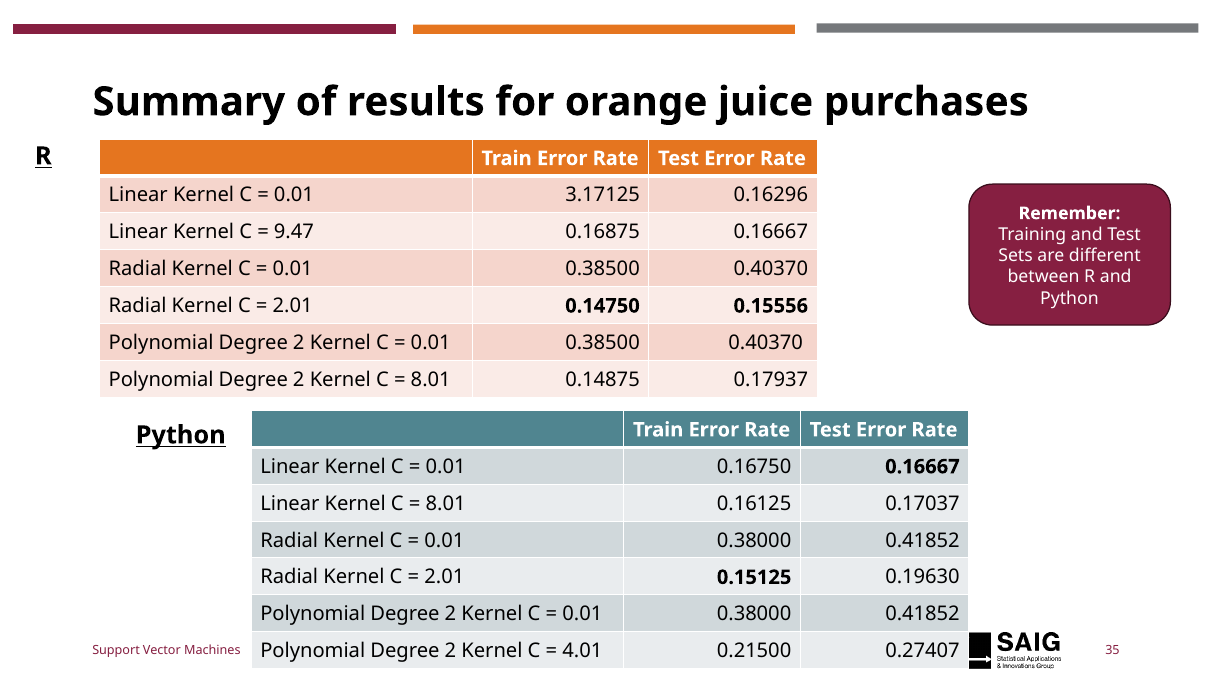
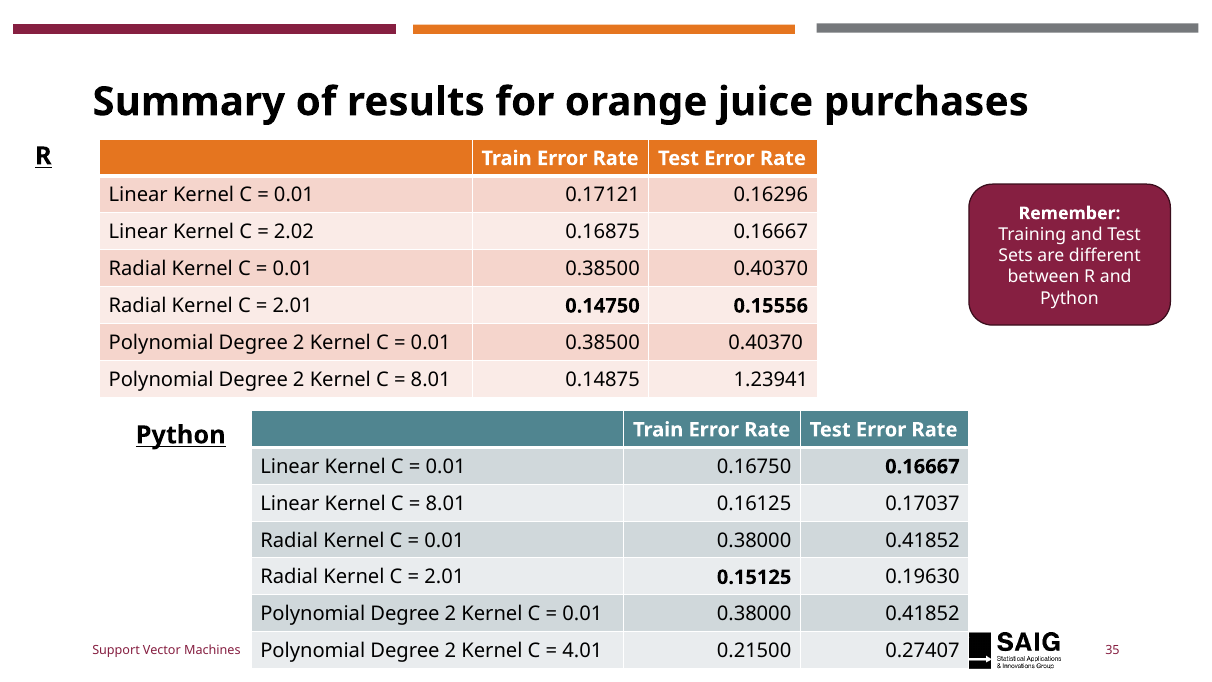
3.17125: 3.17125 -> 0.17121 (603, 195)
9.47: 9.47 -> 2.02 (294, 232)
0.17937: 0.17937 -> 1.23941 (771, 380)
